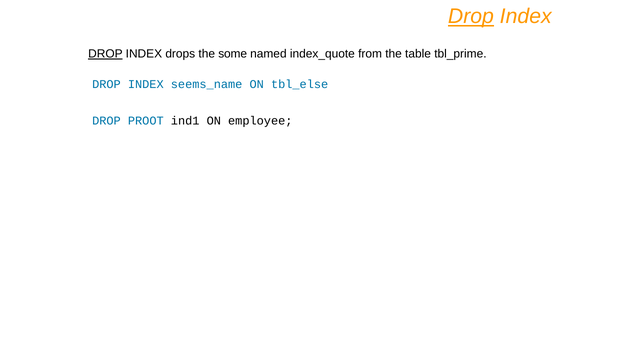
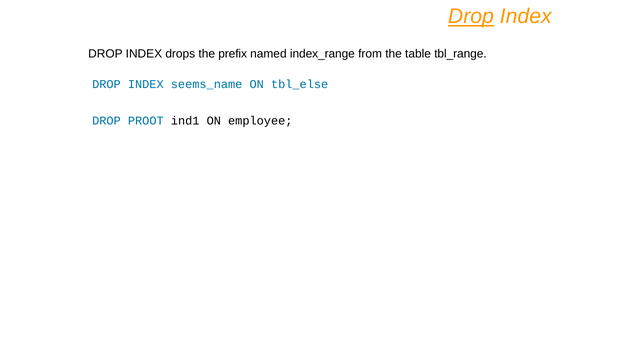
DROP underline: present -> none (105, 54)
some: some -> prefix (233, 54)
index_quote: index_quote -> index_range (322, 54)
tbl_prime: tbl_prime -> tbl_range (460, 54)
